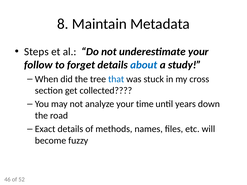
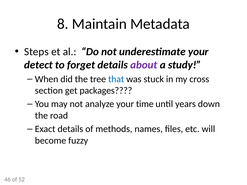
follow: follow -> detect (38, 65)
about colour: blue -> purple (144, 65)
collected: collected -> packages (106, 91)
